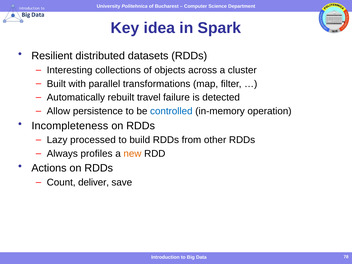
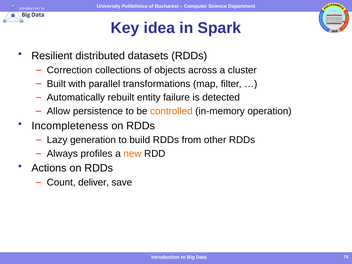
Interesting: Interesting -> Correction (70, 70)
travel: travel -> entity (149, 97)
controlled colour: blue -> orange (171, 111)
processed: processed -> generation (93, 140)
